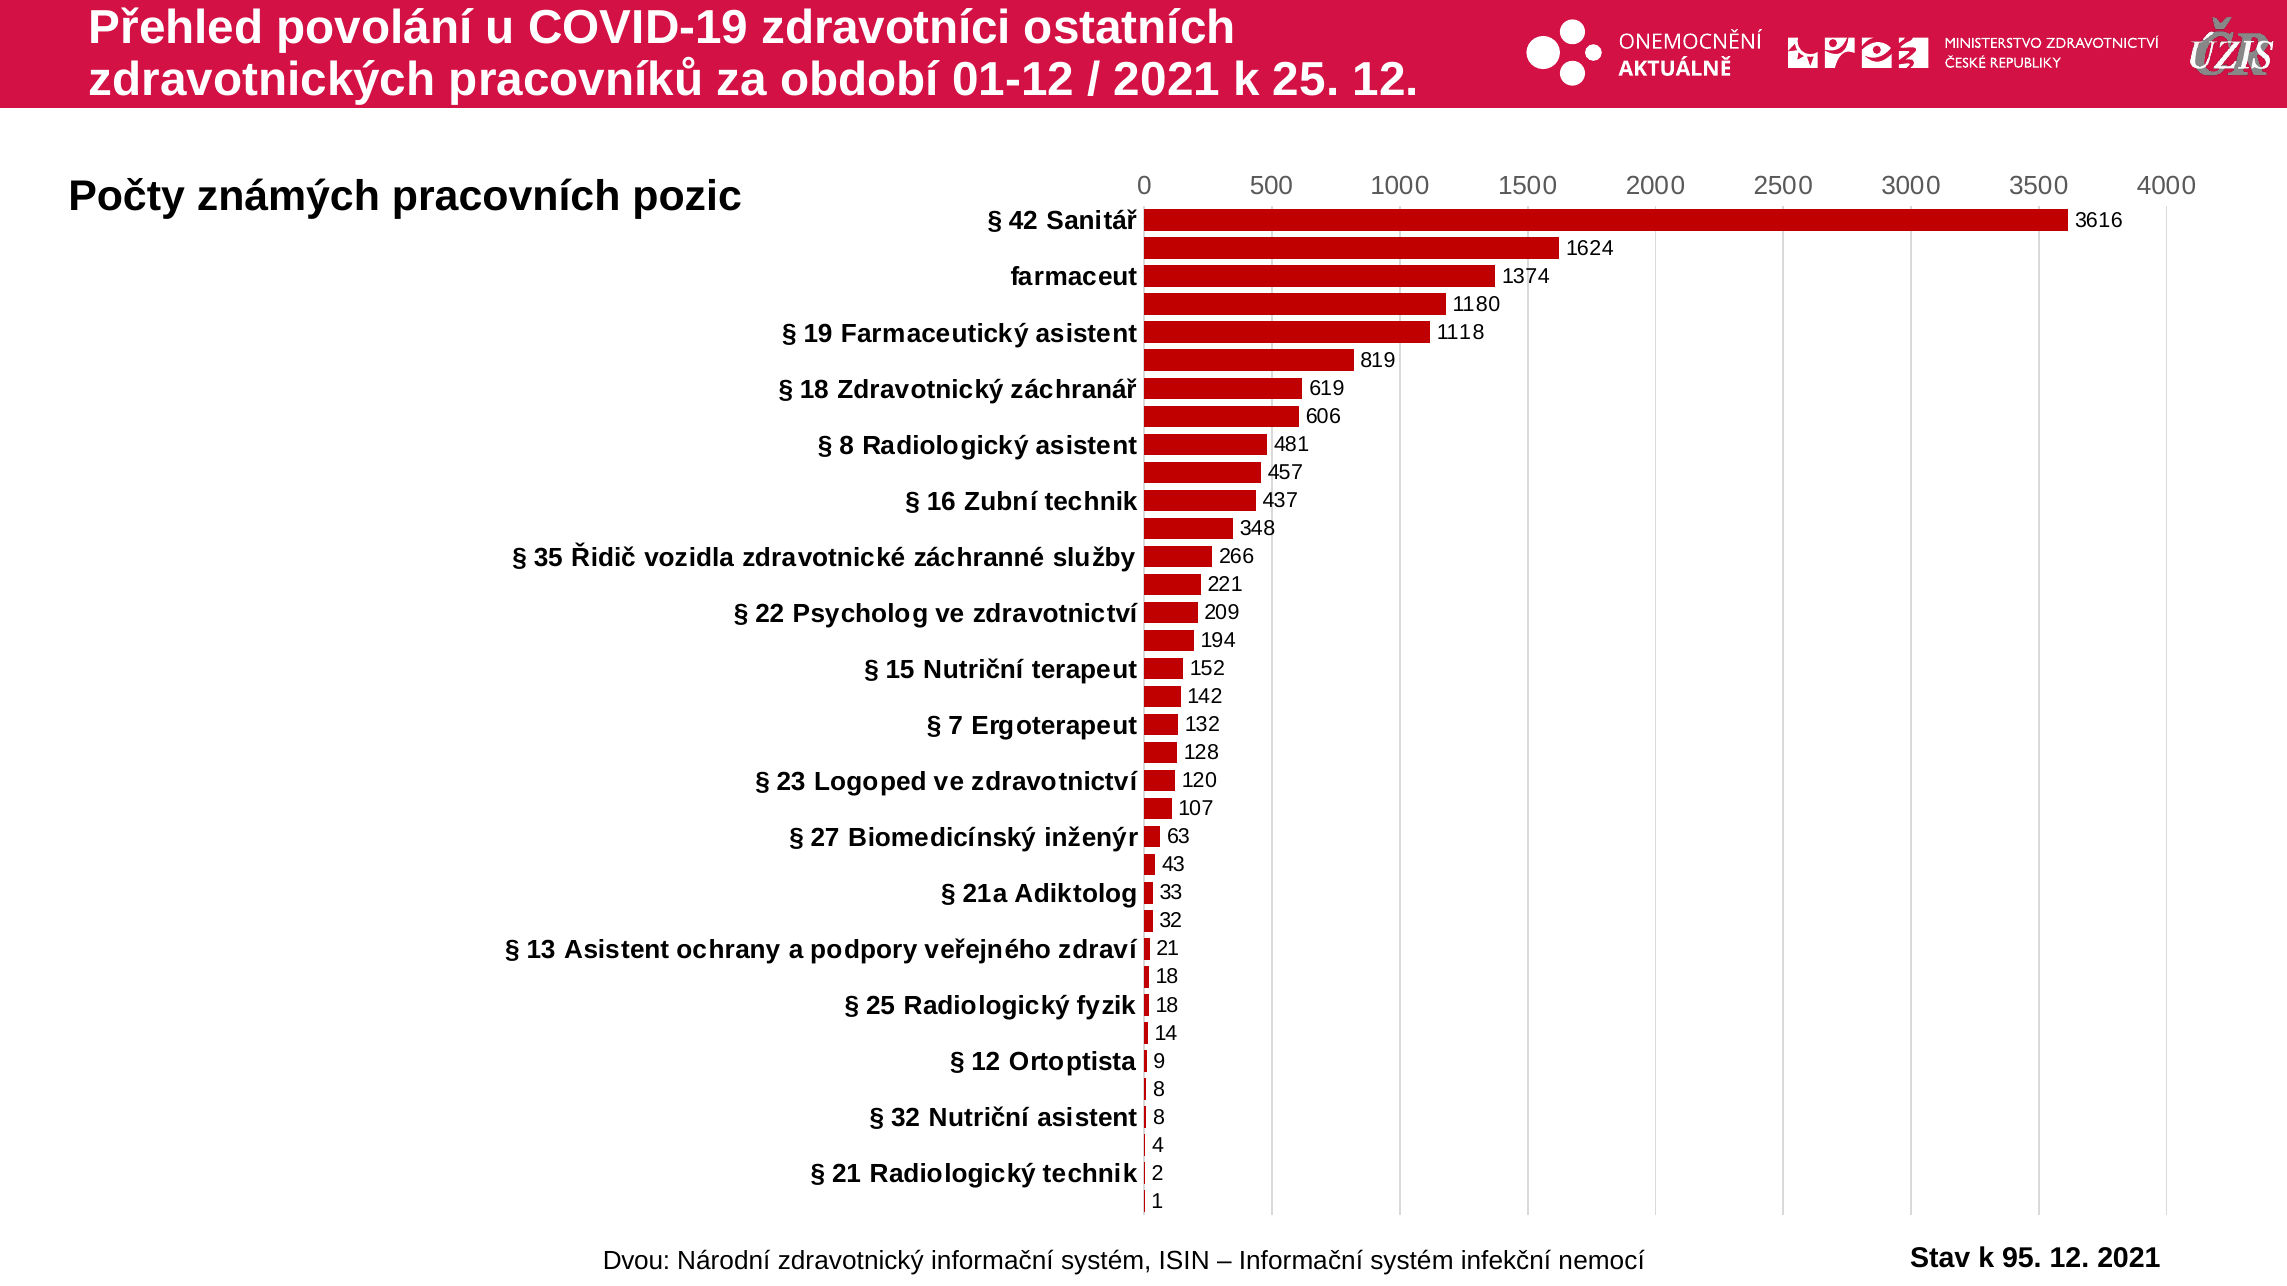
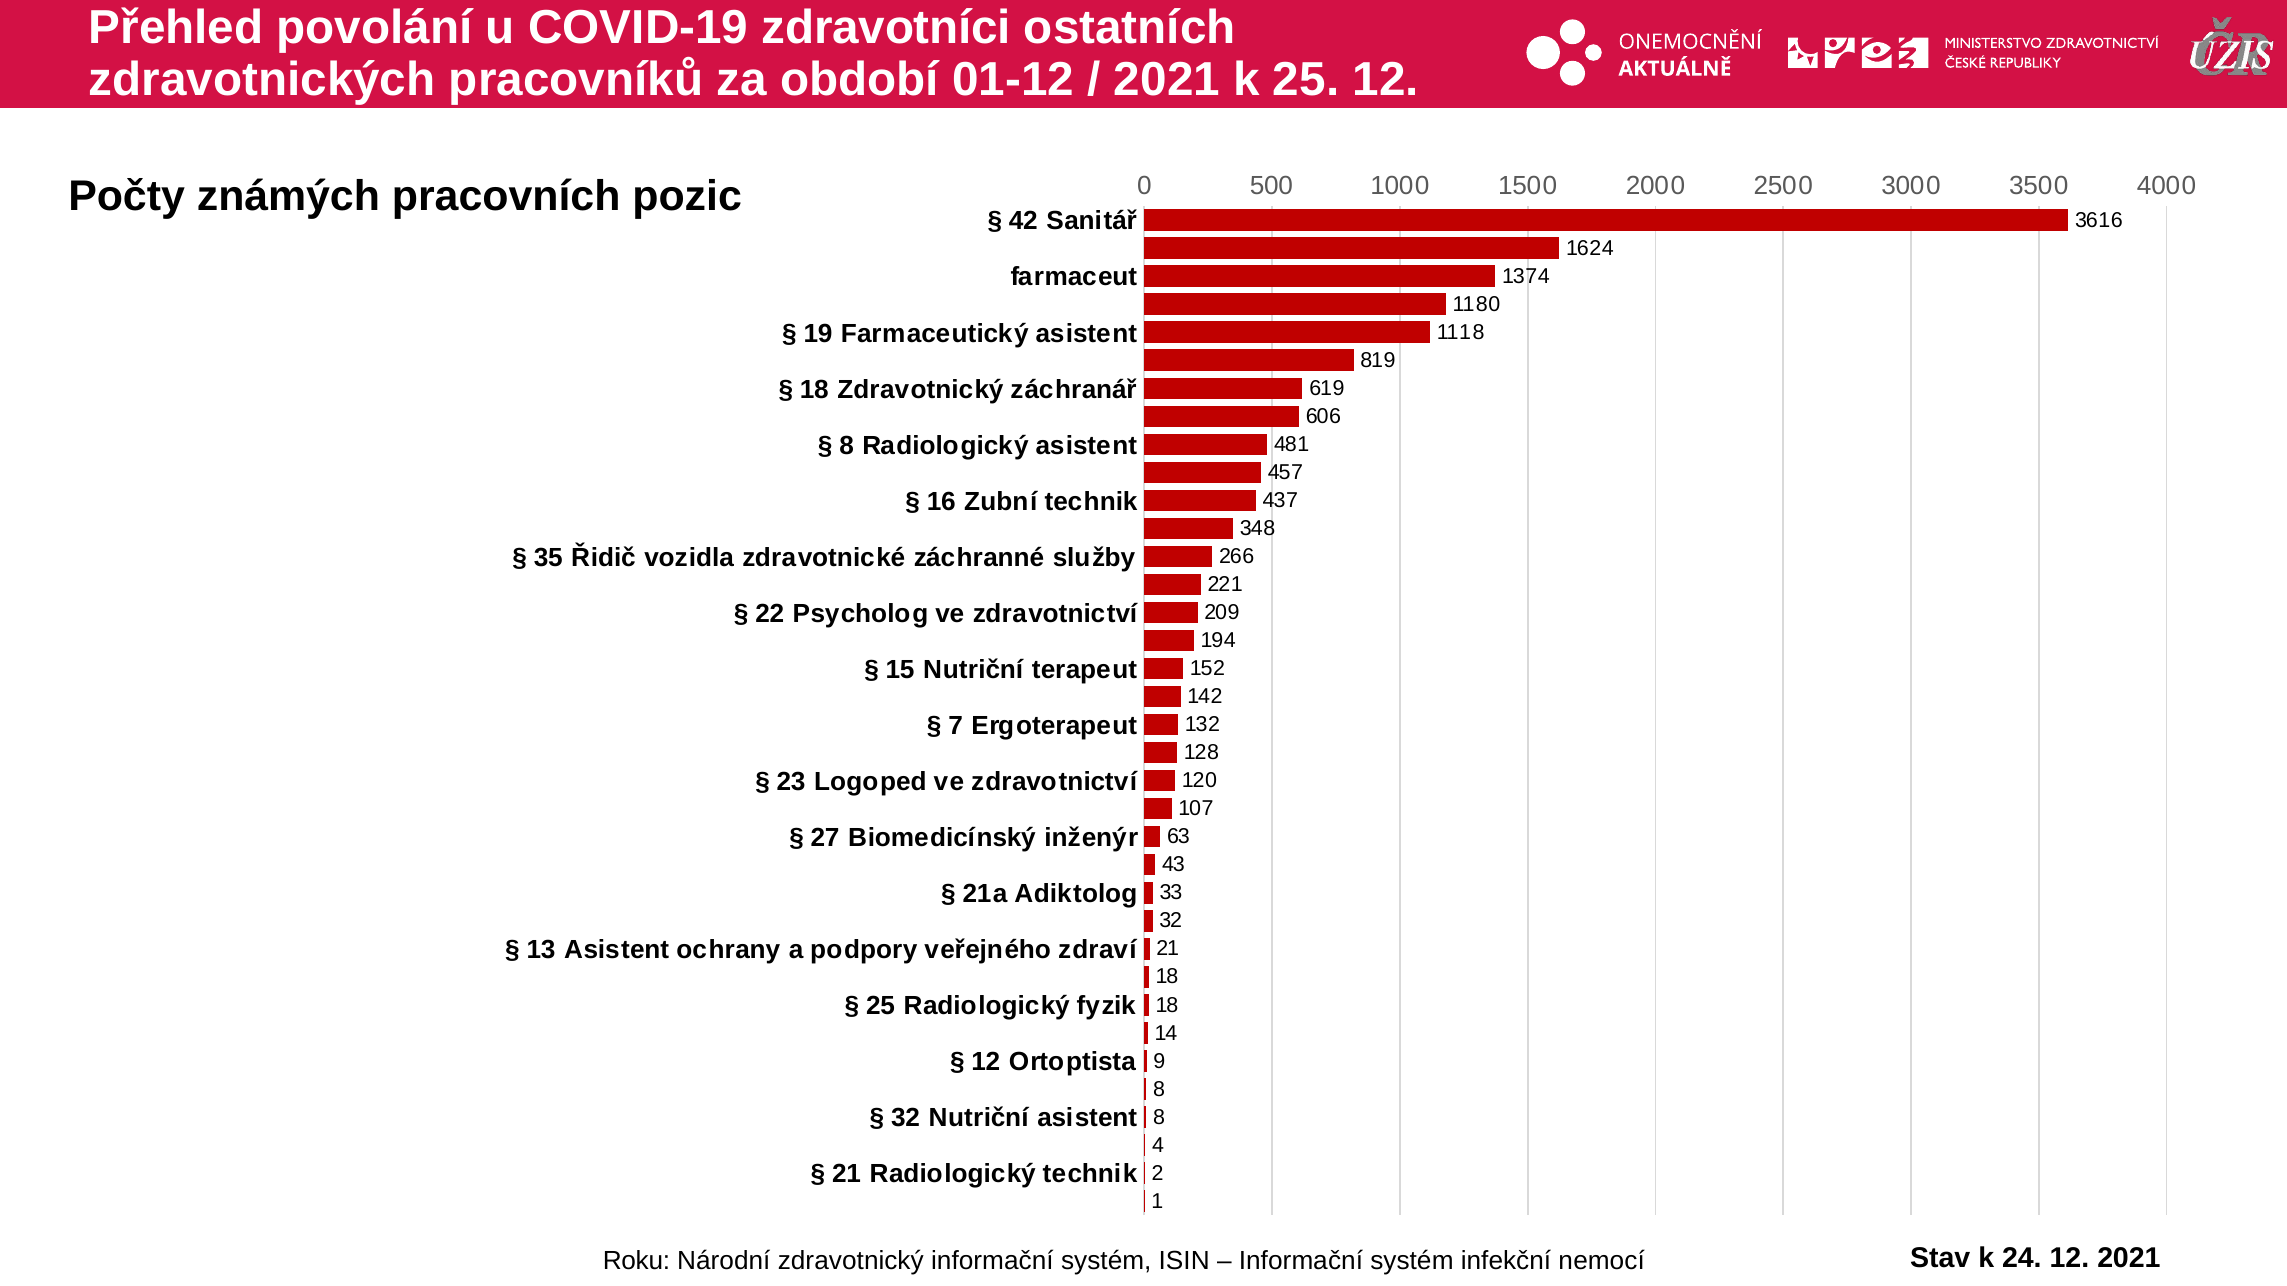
95: 95 -> 24 (2022, 1258)
Dvou: Dvou -> Roku (636, 1261)
